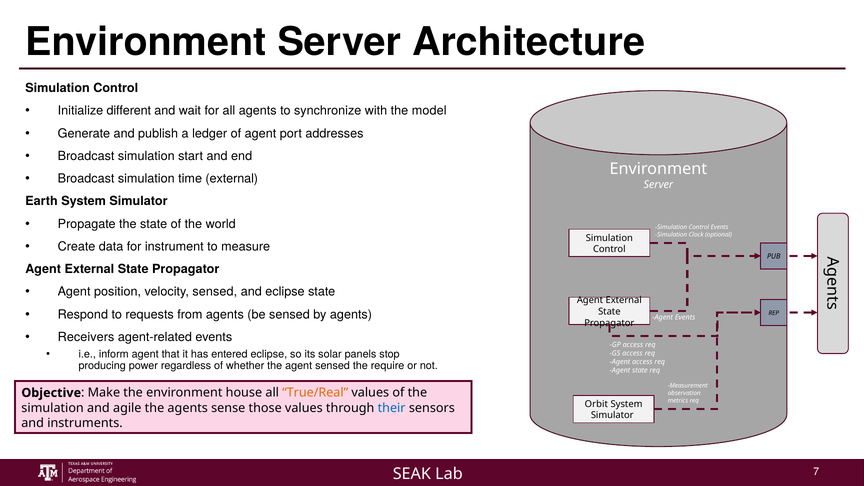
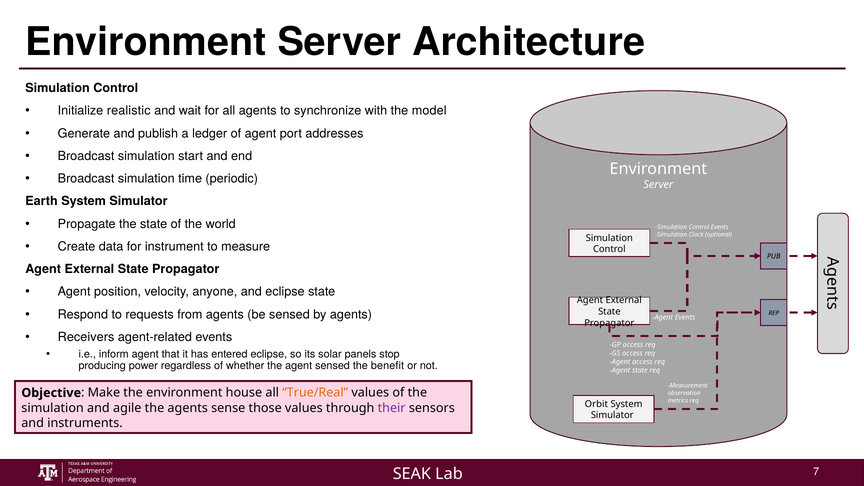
different: different -> realistic (129, 111)
time external: external -> periodic (232, 179)
velocity sensed: sensed -> anyone (215, 292)
require: require -> benefit (388, 366)
their colour: blue -> purple (392, 408)
